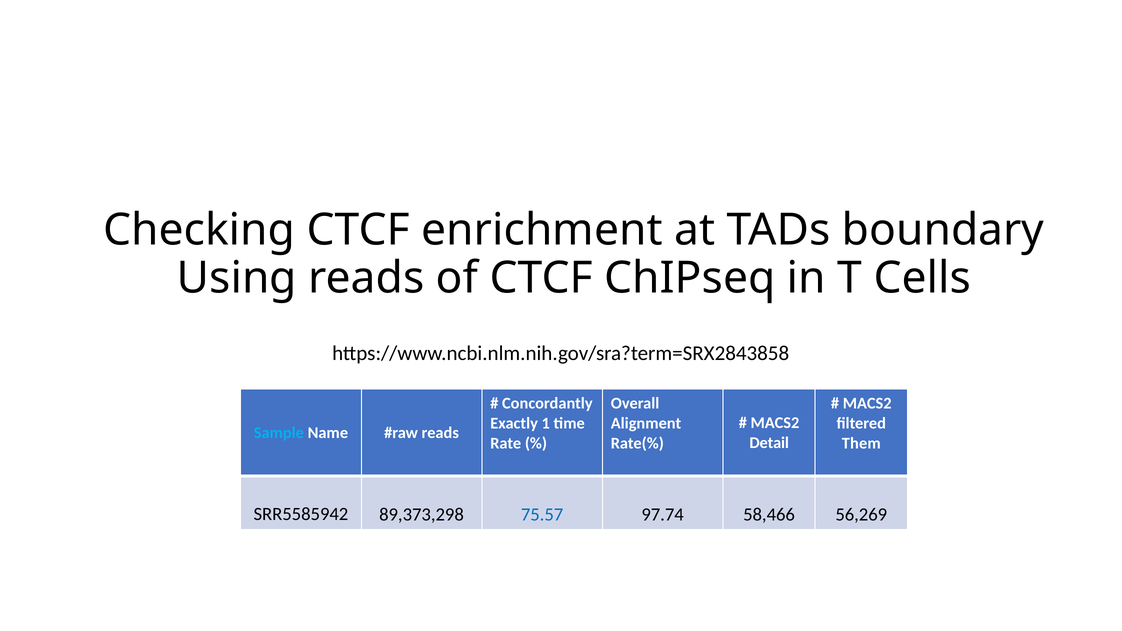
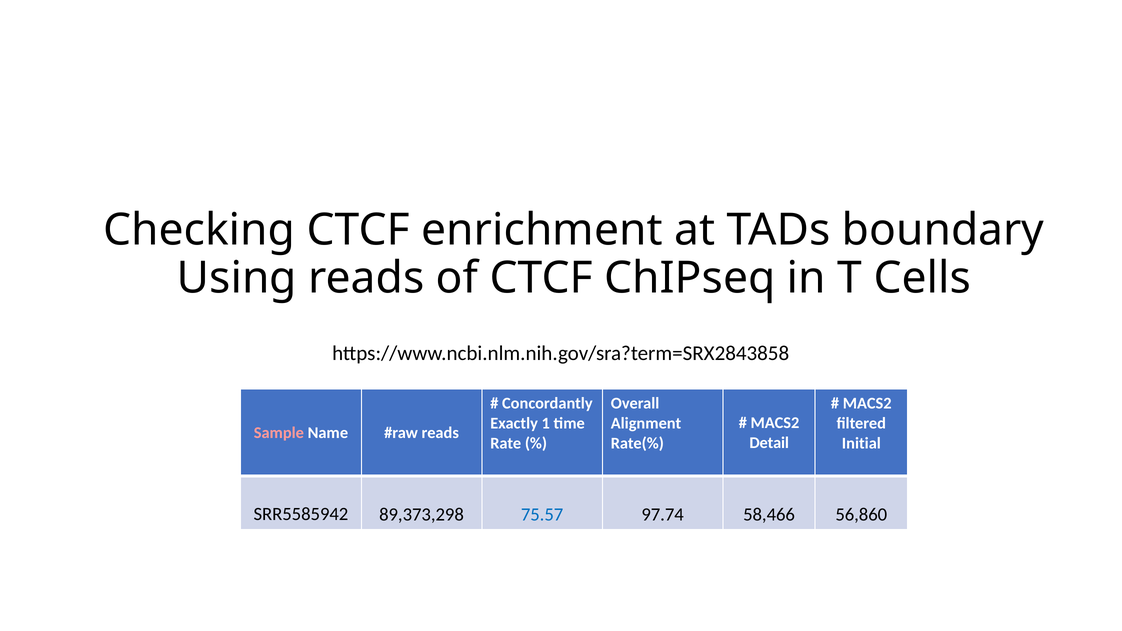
Sample colour: light blue -> pink (279, 433)
Them: Them -> Initial (861, 443)
56,269: 56,269 -> 56,860 (861, 515)
